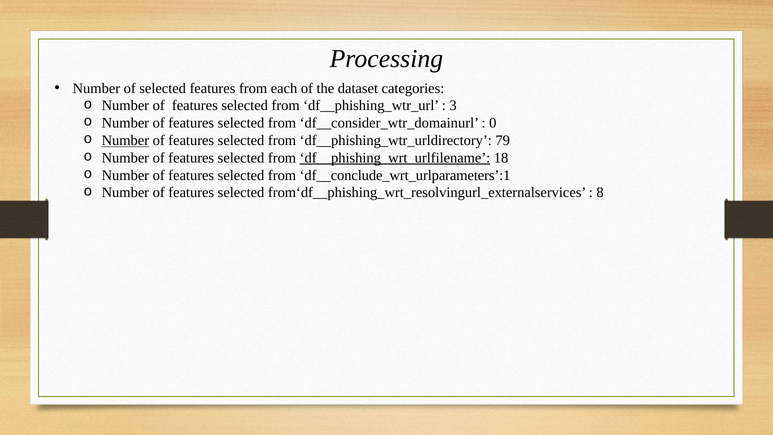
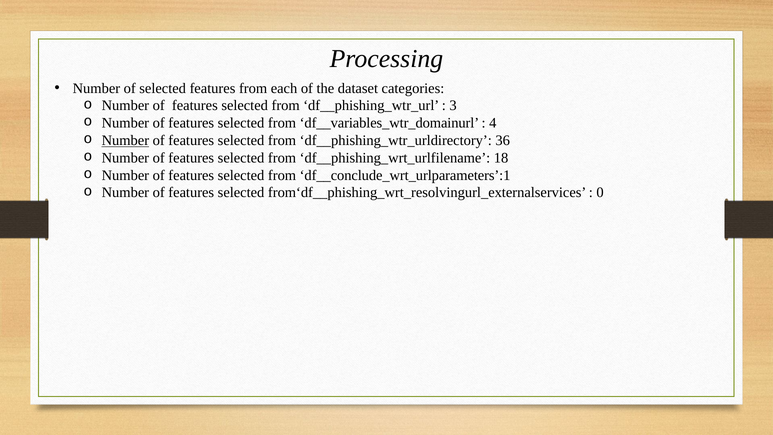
df__consider_wtr_domainurl: df__consider_wtr_domainurl -> df__variables_wtr_domainurl (389, 123)
0: 0 -> 4 (493, 123)
79: 79 -> 36 (503, 140)
df__phishing_wrt_urlfilename underline: present -> none (395, 158)
8: 8 -> 0 (600, 193)
